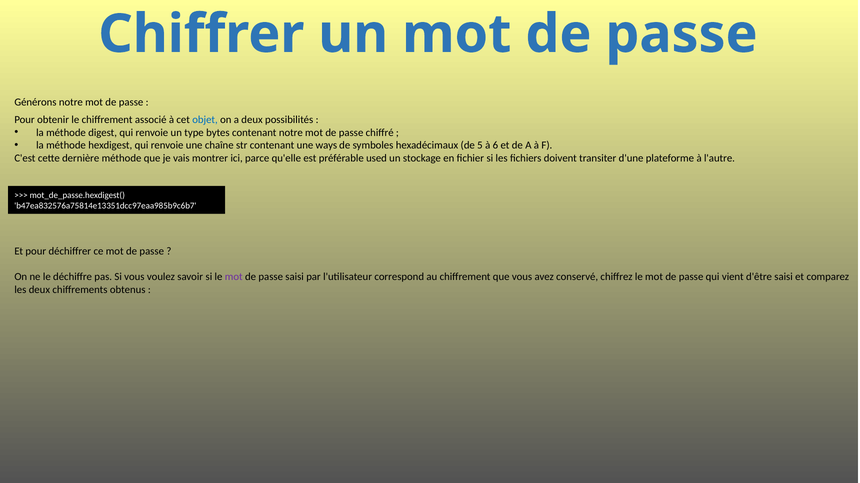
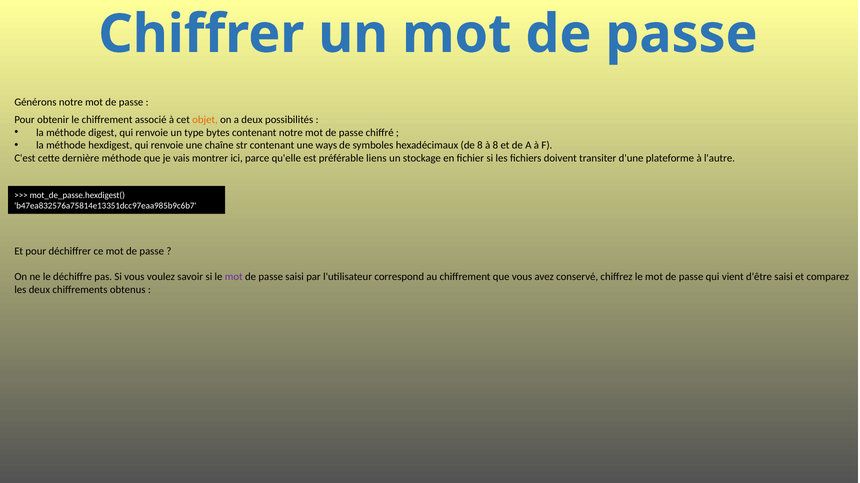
objet colour: blue -> orange (205, 120)
de 5: 5 -> 8 (480, 146)
à 6: 6 -> 8 (495, 146)
used: used -> liens (376, 158)
